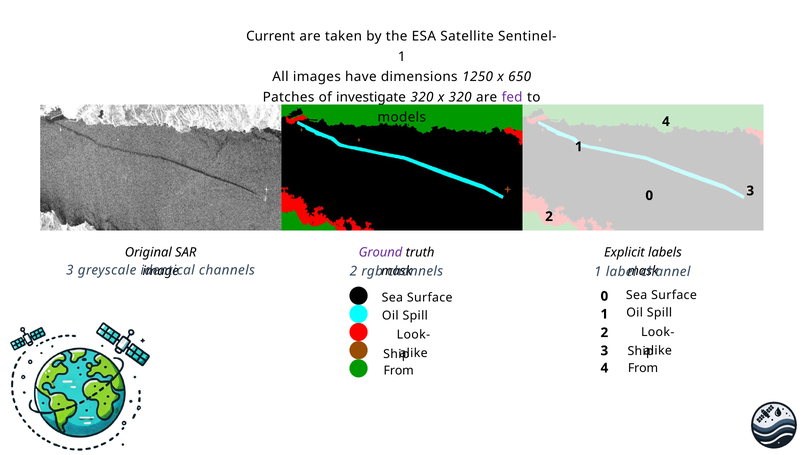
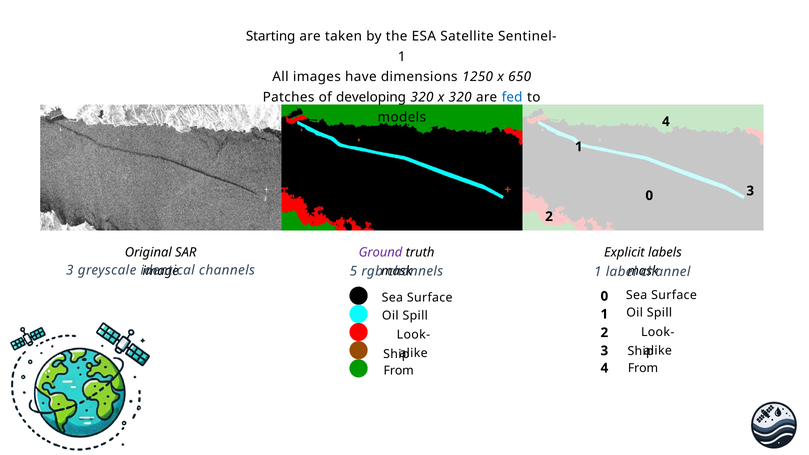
Current: Current -> Starting (271, 37)
investigate: investigate -> developing (371, 97)
fed colour: purple -> blue (512, 97)
channels 2: 2 -> 5 (353, 271)
